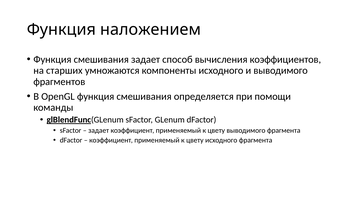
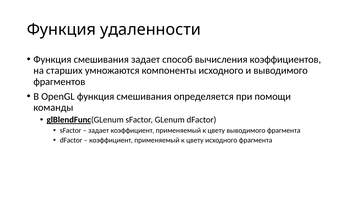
наложением: наложением -> удаленности (151, 30)
